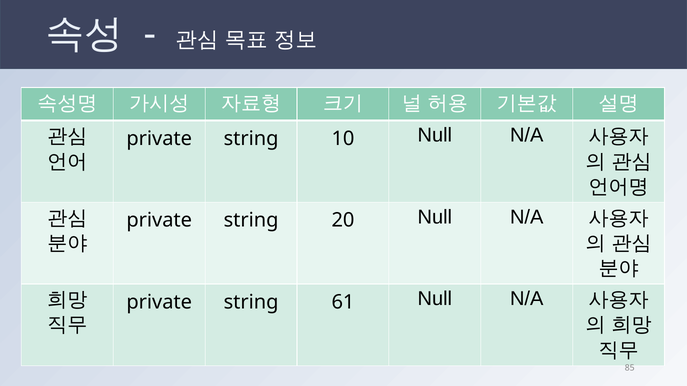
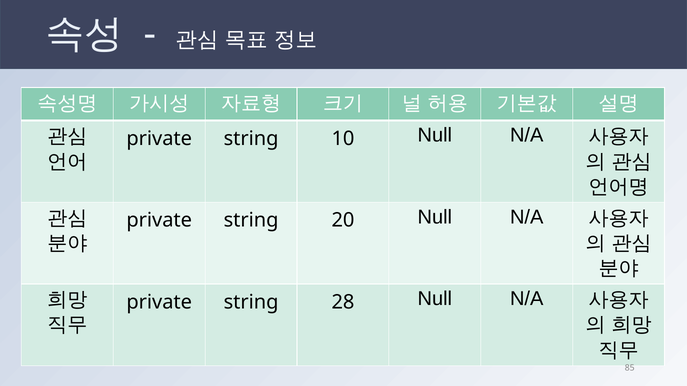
61: 61 -> 28 (343, 302)
